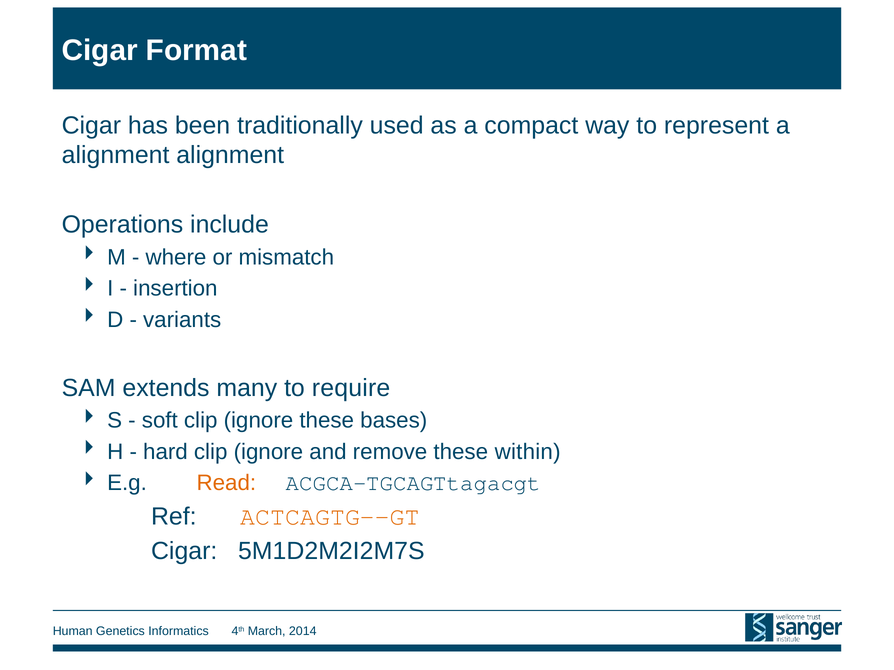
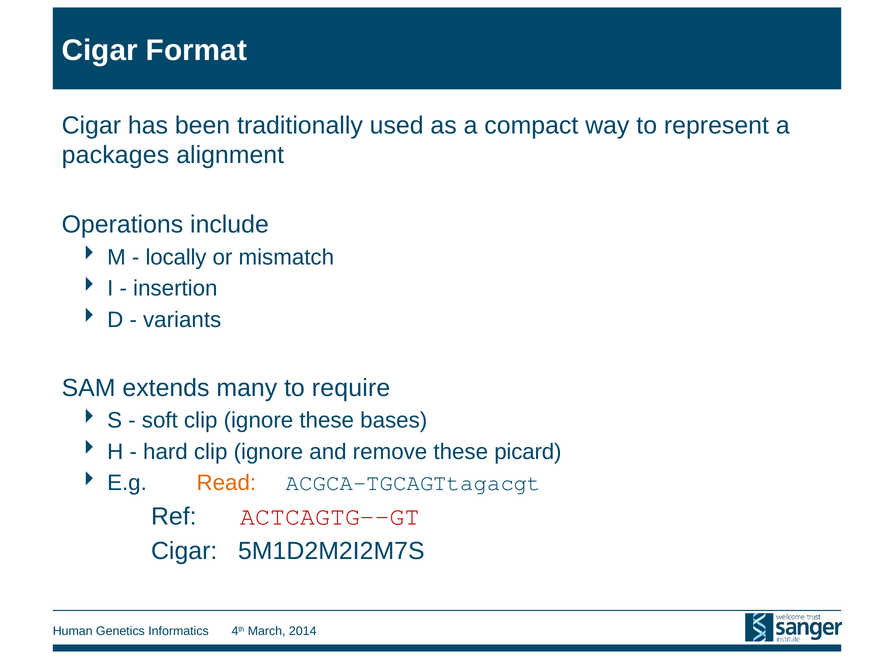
alignment: alignment -> packages (115, 155)
where: where -> locally (176, 257)
within: within -> picard (528, 452)
ACTCAGTG—-GT colour: orange -> red (330, 517)
